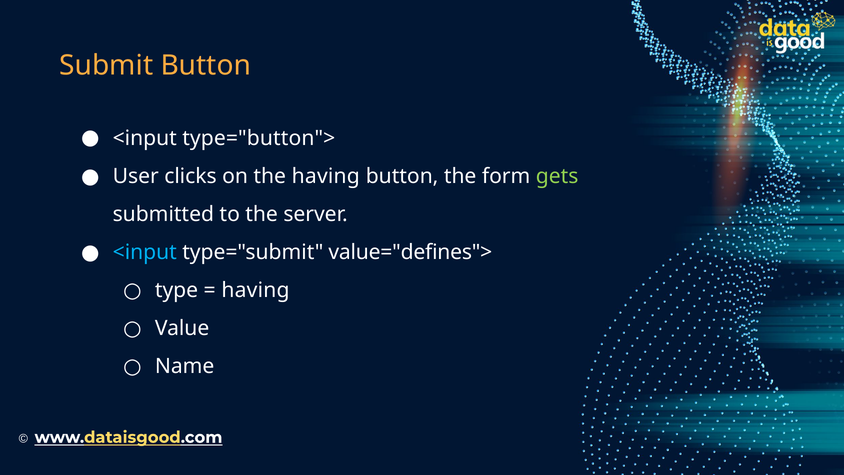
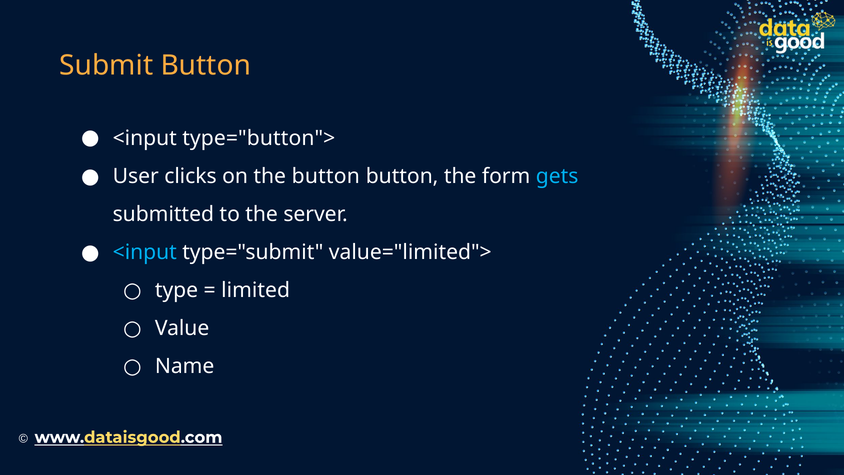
the having: having -> button (326, 176)
gets colour: light green -> light blue (557, 176)
value="defines">: value="defines"> -> value="limited"> (410, 252)
having: having -> limited (256, 290)
